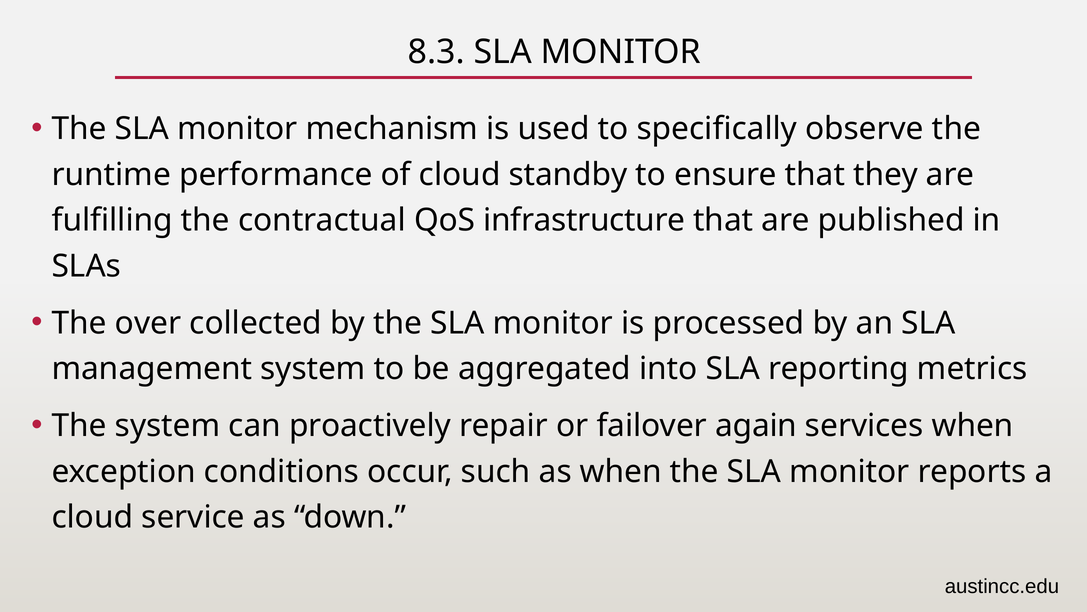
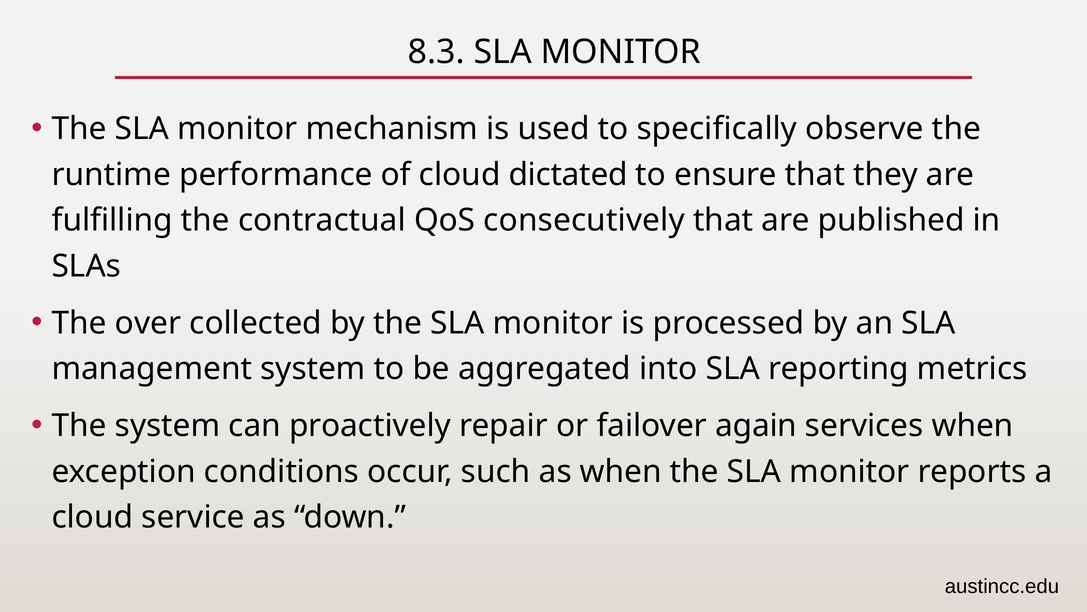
standby: standby -> dictated (568, 174)
infrastructure: infrastructure -> consecutively (584, 220)
